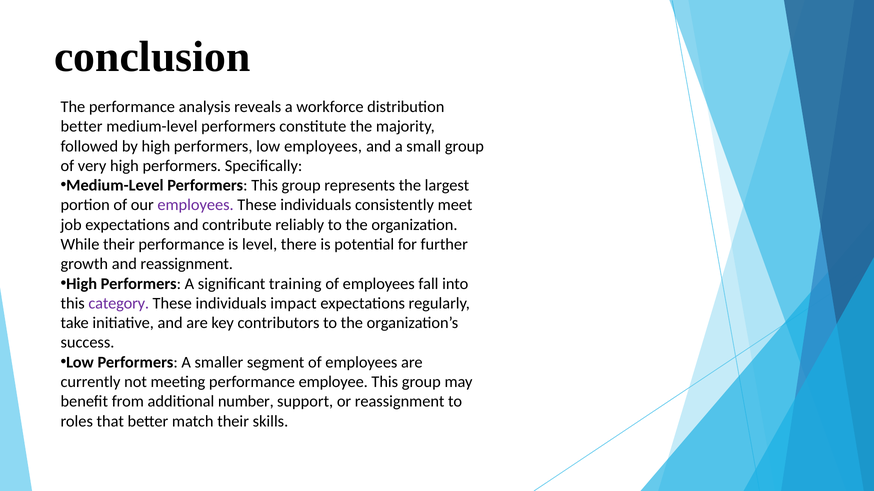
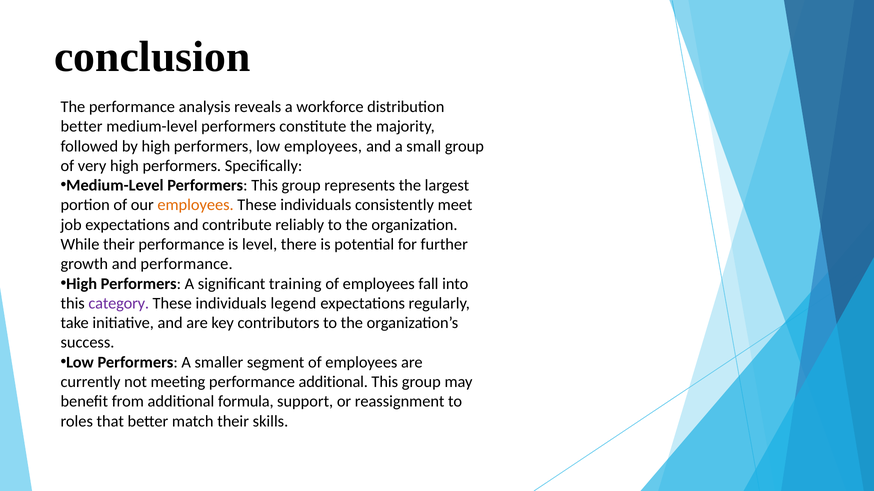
employees colour: purple -> orange (196, 205)
and reassignment: reassignment -> performance (187, 264)
impact: impact -> legend (293, 304)
performance employee: employee -> additional (333, 382)
number: number -> formula (246, 402)
